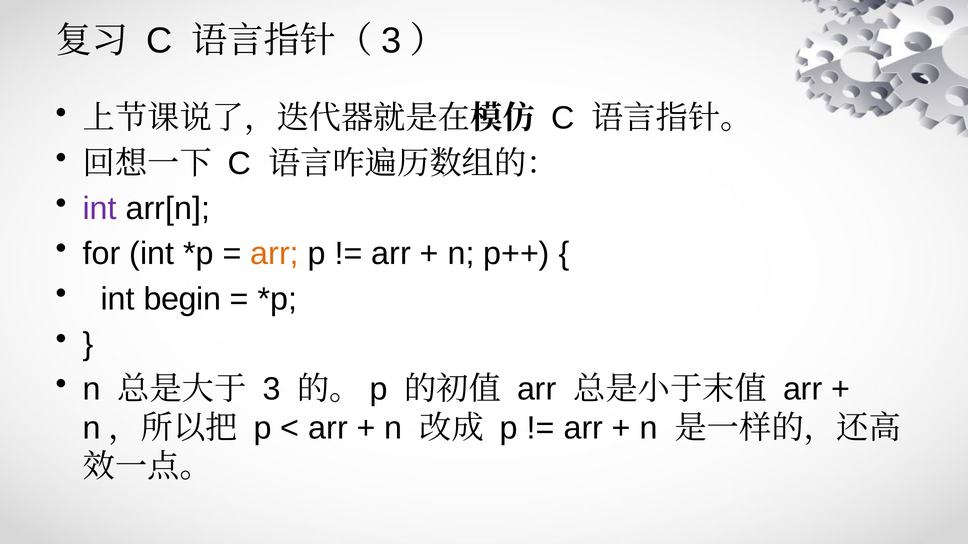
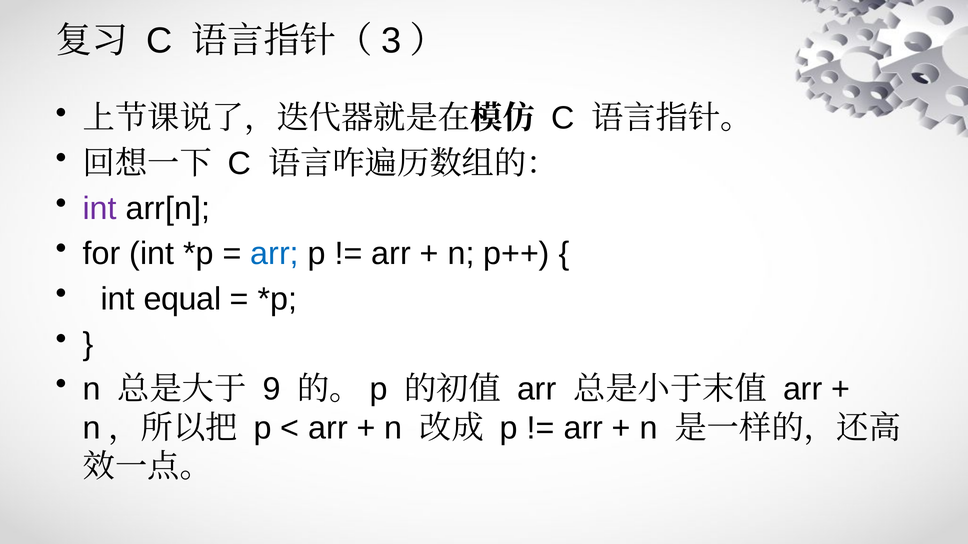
arr colour: orange -> blue (275, 254)
begin: begin -> equal (182, 299)
3: 3 -> 9 (272, 390)
